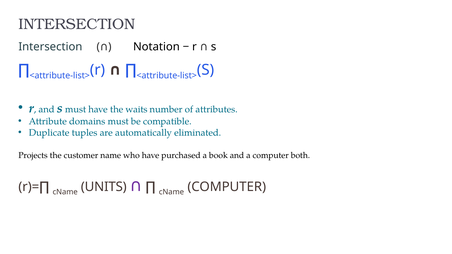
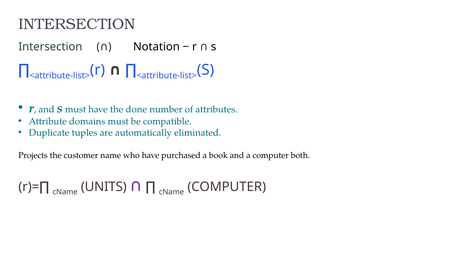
waits: waits -> done (136, 109)
